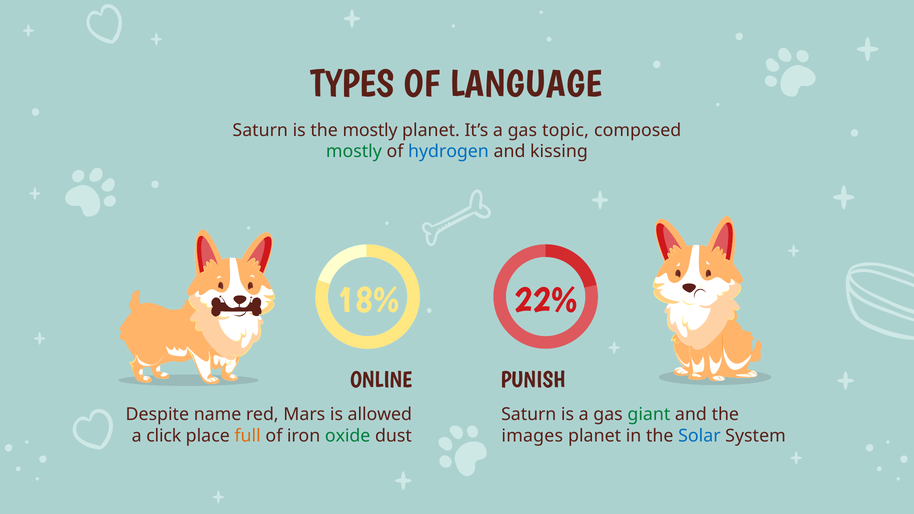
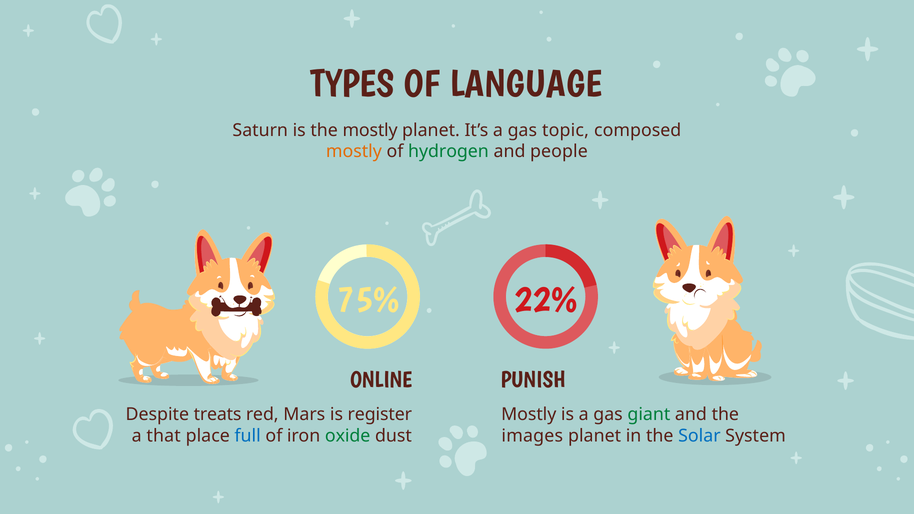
mostly colour: green -> orange (354, 152)
hydrogen colour: blue -> green (448, 152)
kissing: kissing -> people (559, 152)
18%: 18% -> 75% (368, 299)
name: name -> treats (218, 414)
allowed: allowed -> register (380, 414)
Saturn: Saturn -> Mostly (529, 415)
click: click -> that (164, 436)
full colour: orange -> blue (248, 436)
